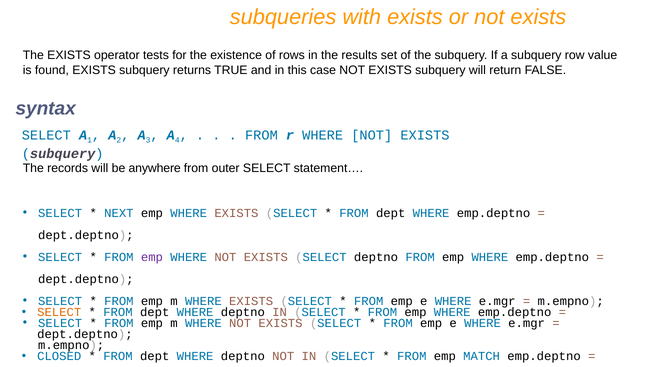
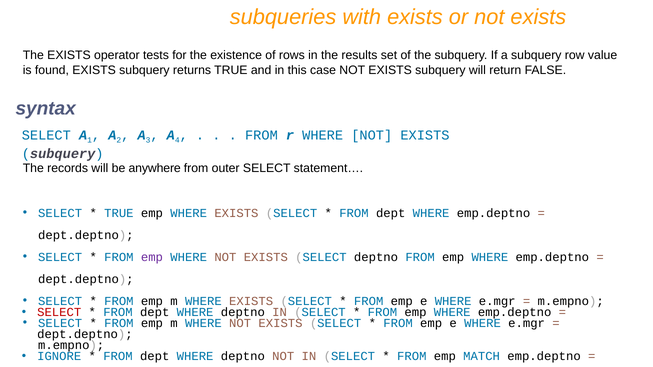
NEXT: NEXT -> TRUE (119, 213)
SELECT colour: orange -> red (59, 313)
CLOSED: CLOSED -> IGNORE (59, 357)
